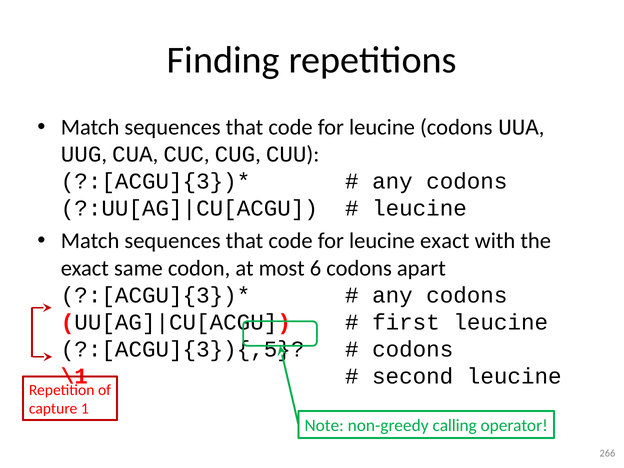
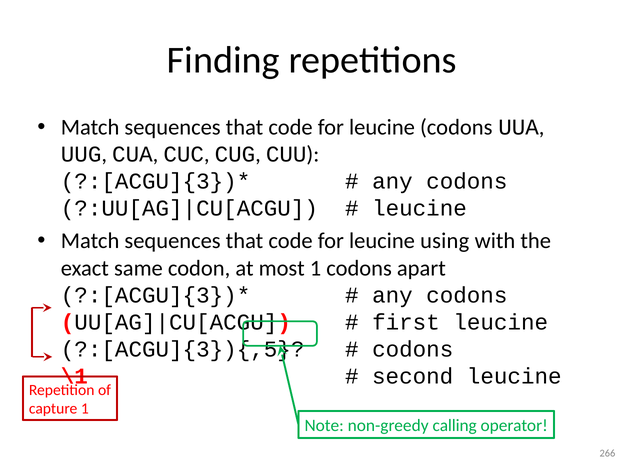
leucine exact: exact -> using (445, 241)
most 6: 6 -> 1 (315, 268)
